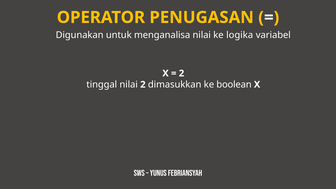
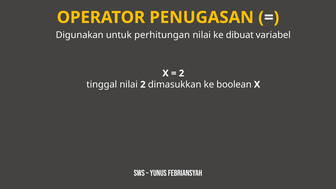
menganalisa: menganalisa -> perhitungan (162, 35)
logika: logika -> dibuat (240, 35)
